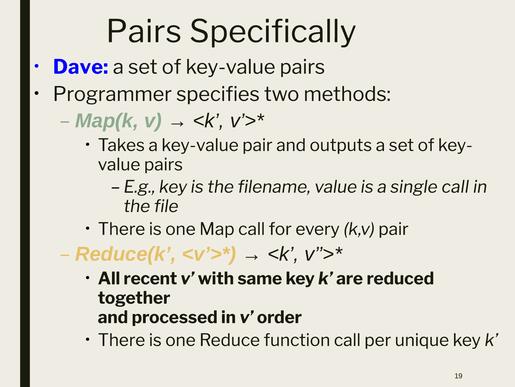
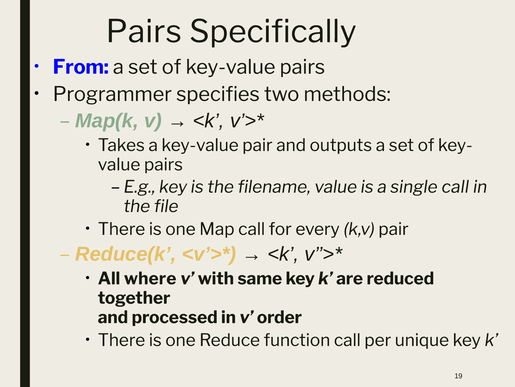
Dave: Dave -> From (81, 67)
recent: recent -> where (150, 278)
